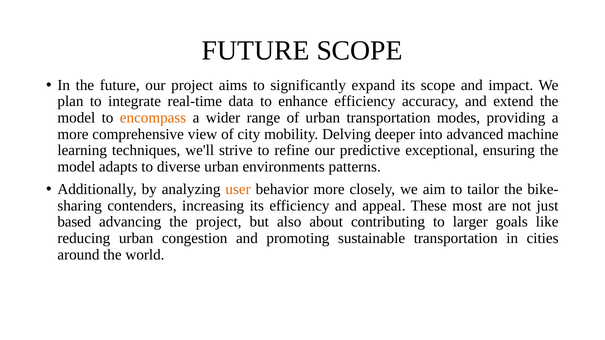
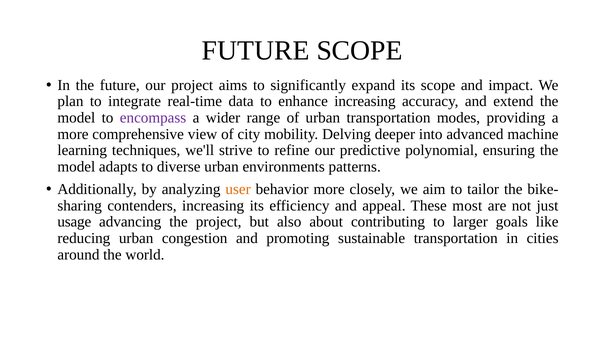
enhance efficiency: efficiency -> increasing (365, 102)
encompass colour: orange -> purple (153, 118)
exceptional: exceptional -> polynomial (442, 151)
based: based -> usage (74, 222)
